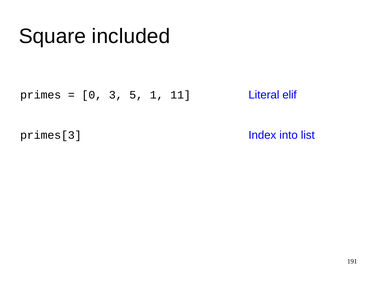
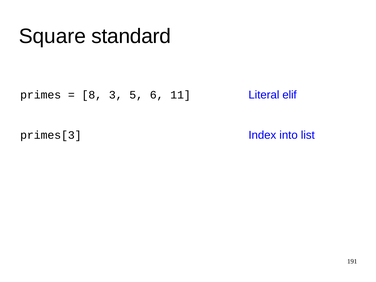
included: included -> standard (131, 36)
0: 0 -> 8 (92, 95)
1: 1 -> 6 (157, 95)
